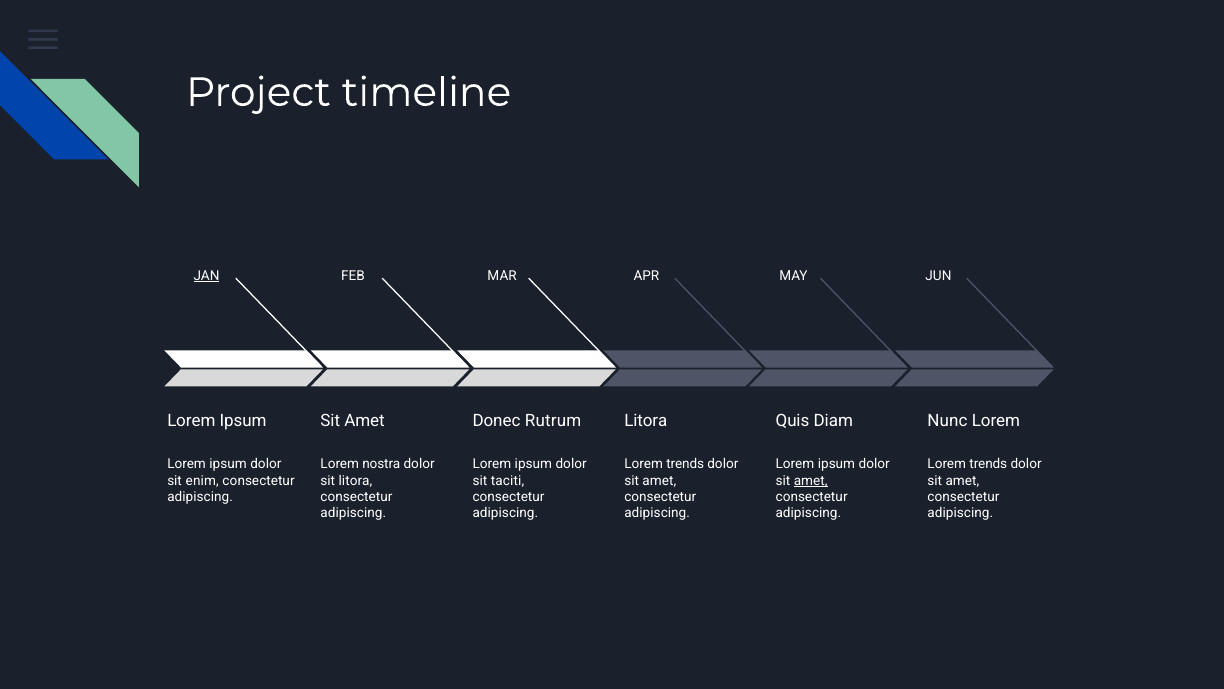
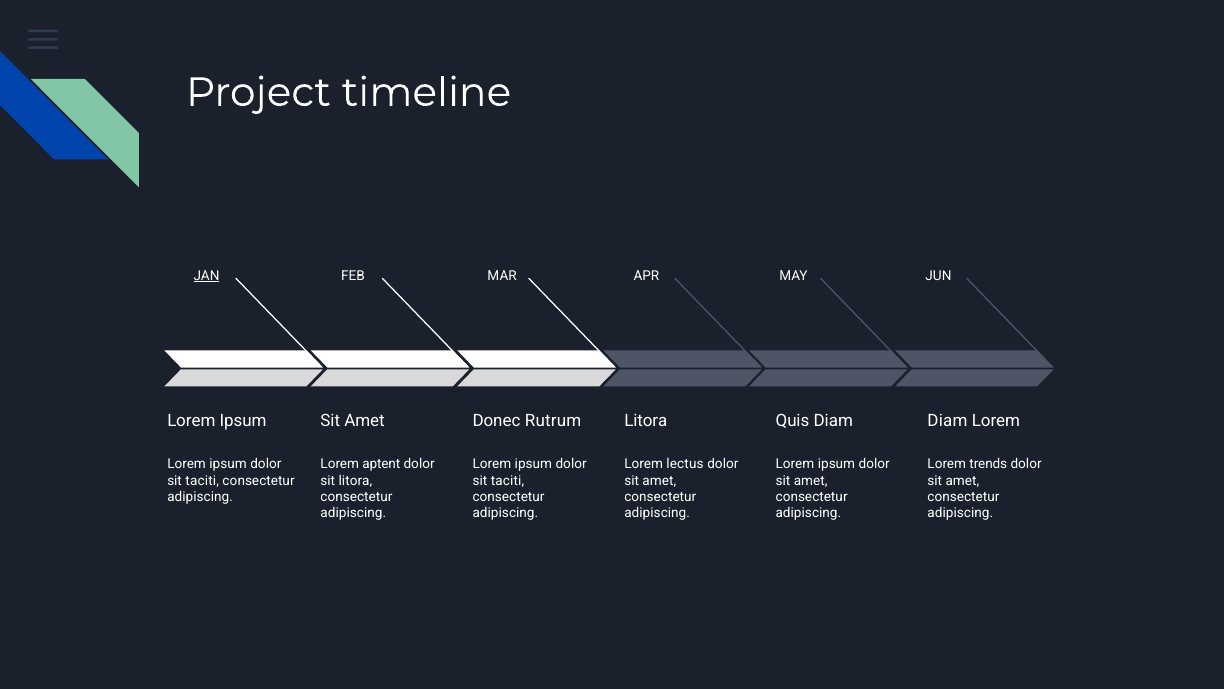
Nunc: Nunc -> Diam (947, 420)
nostra: nostra -> aptent (381, 464)
trends: trends -> lectus (685, 464)
enim: enim -> taciti (202, 480)
amet underline: present -> none (811, 480)
